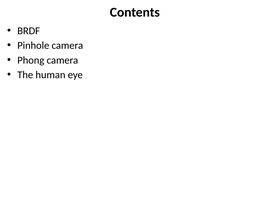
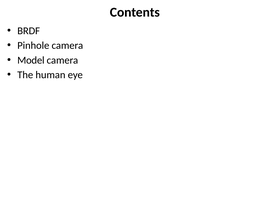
Phong: Phong -> Model (31, 60)
